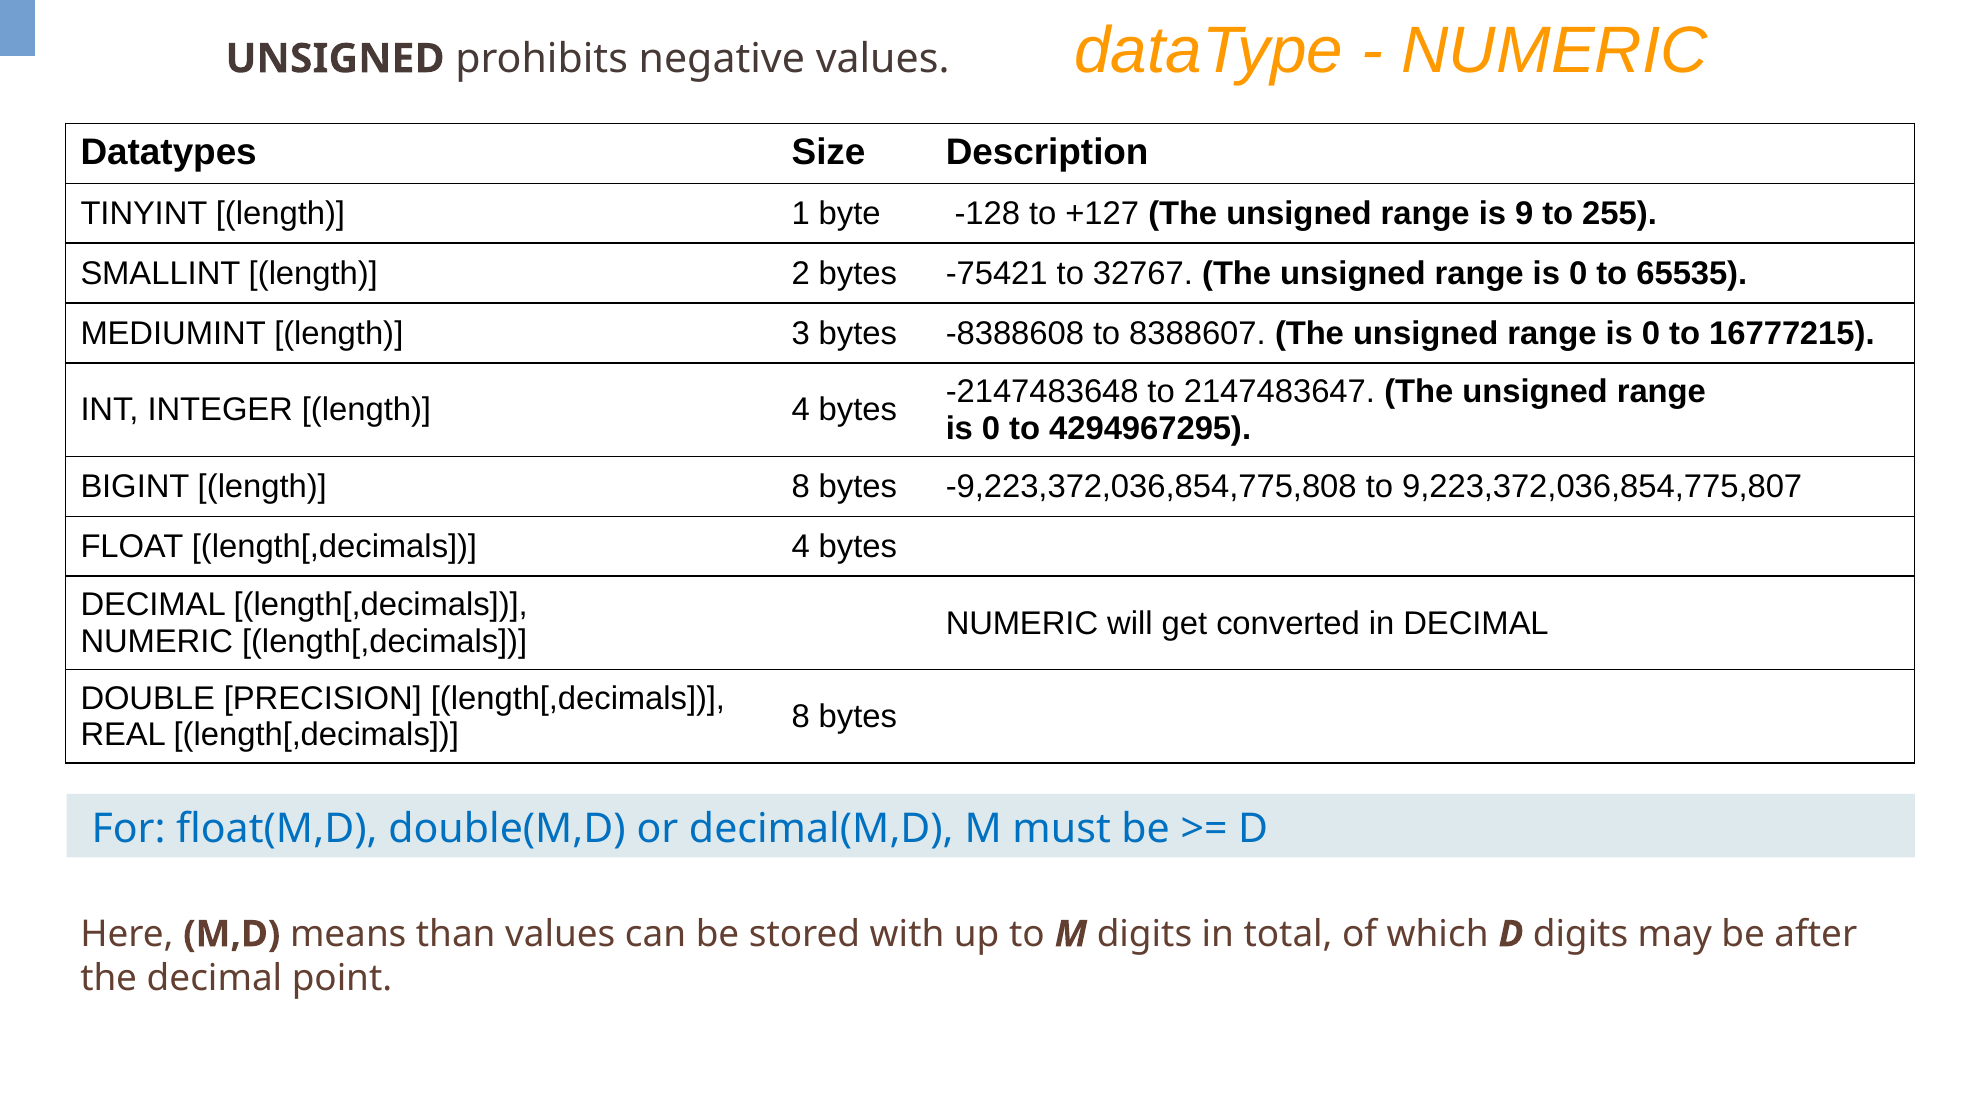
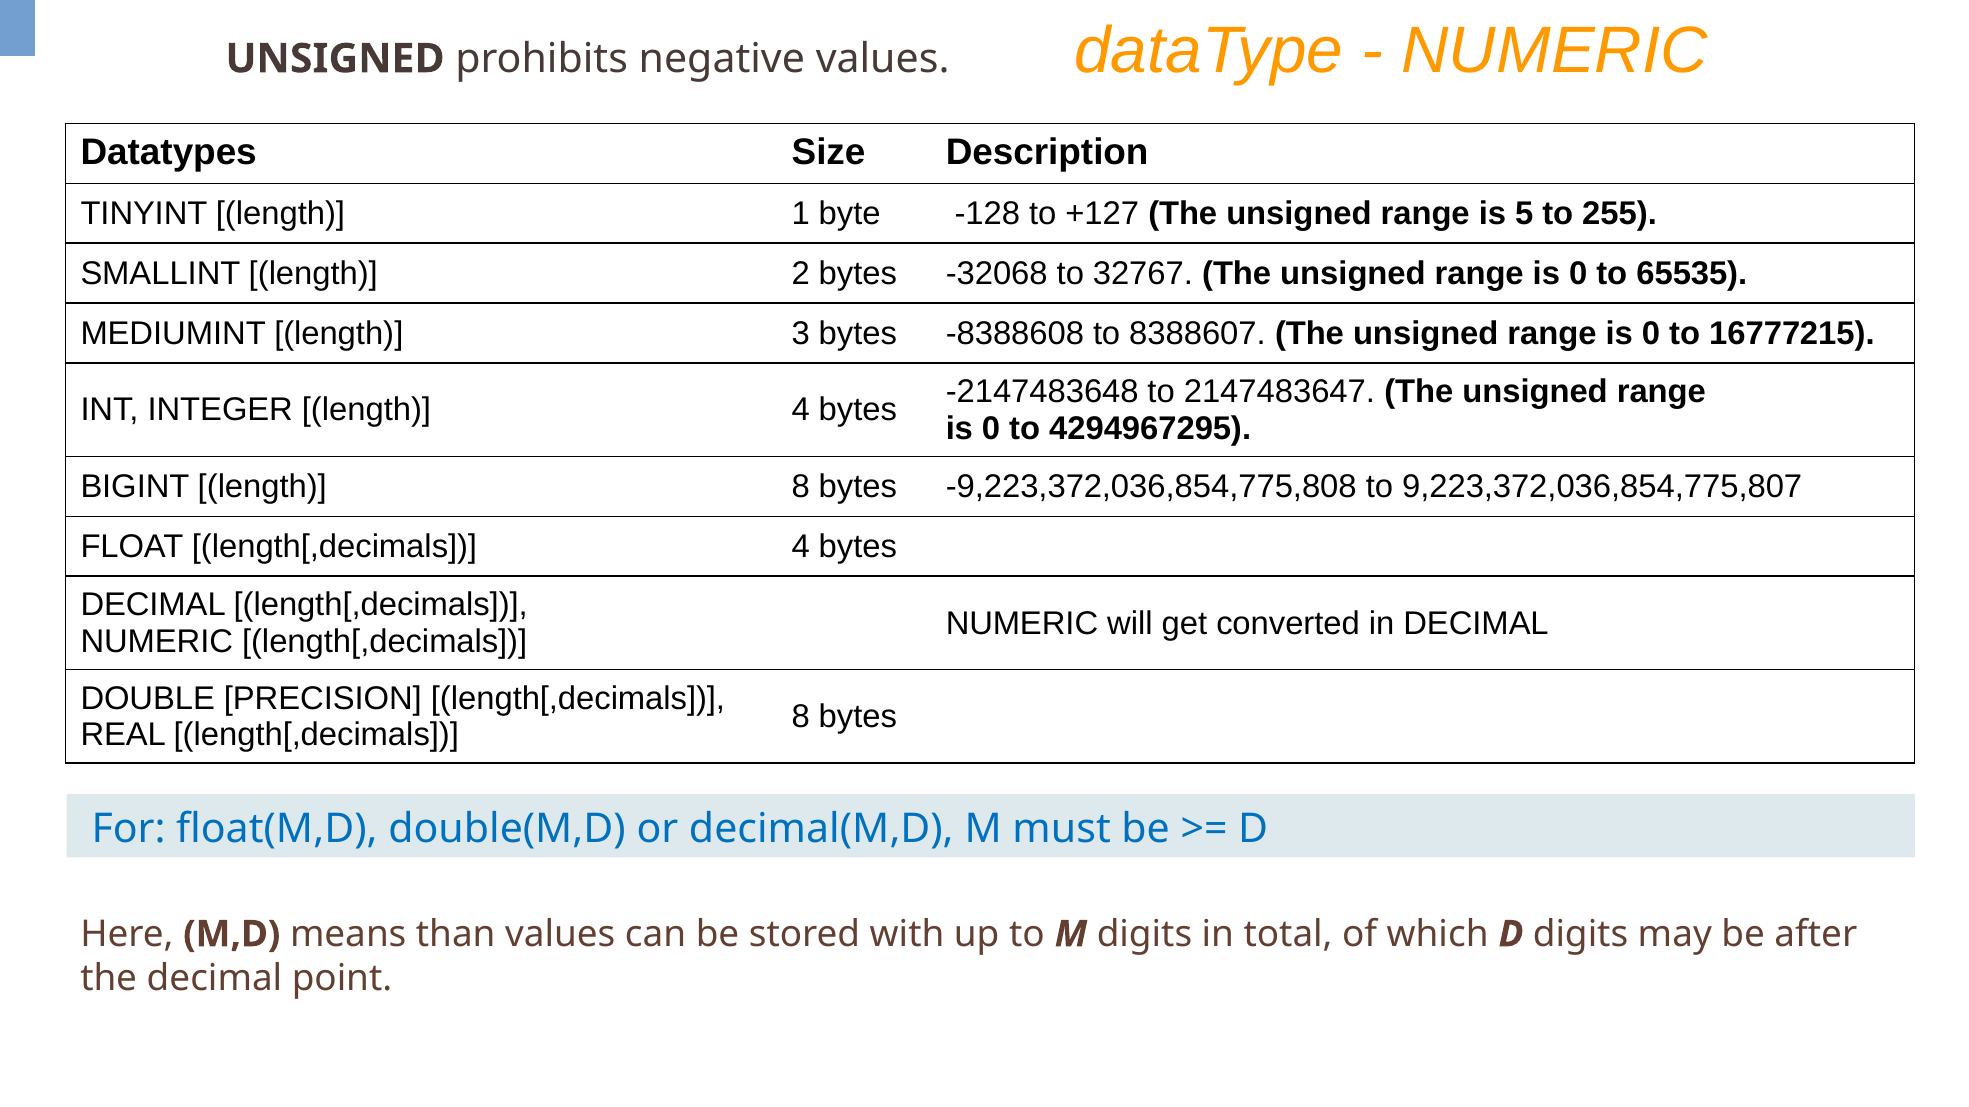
9: 9 -> 5 (1524, 214)
-75421: -75421 -> -32068 (997, 274)
